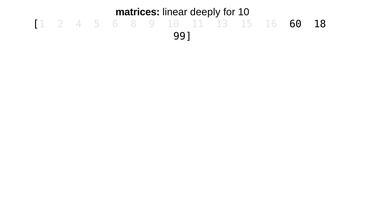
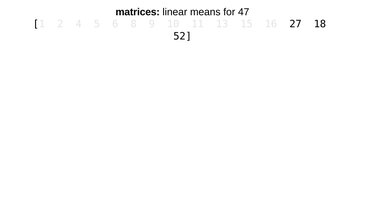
deeply: deeply -> means (205, 12)
for 10: 10 -> 47 (244, 12)
60: 60 -> 27 (295, 24)
99: 99 -> 52 (183, 36)
